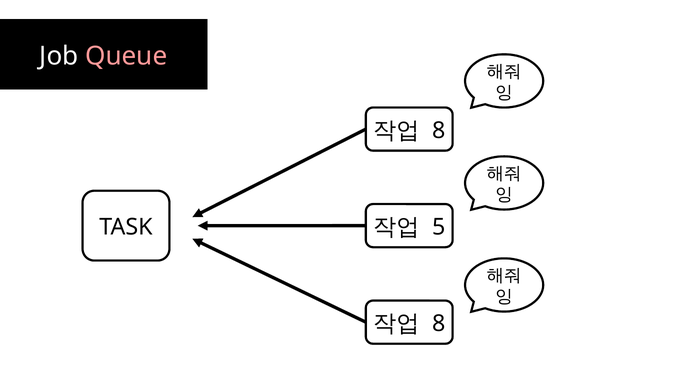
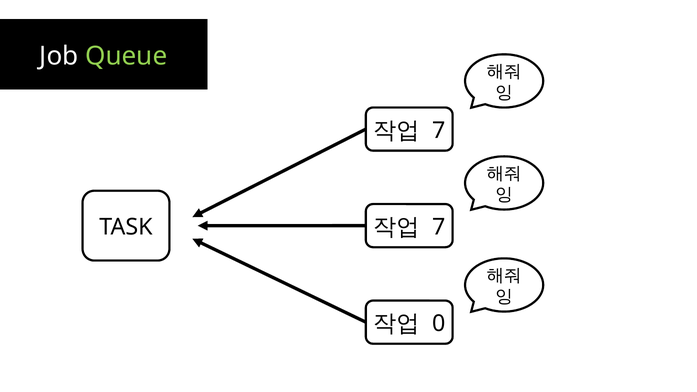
Queue colour: pink -> light green (126, 56)
8: 8 -> 7 (439, 131)
5: 5 -> 7 (439, 227)
8: 8 -> 0 (439, 324)
